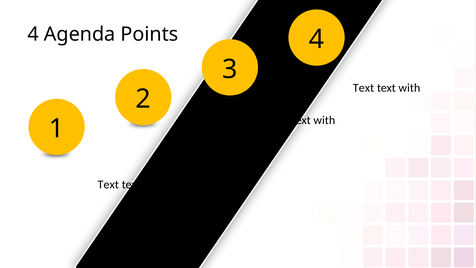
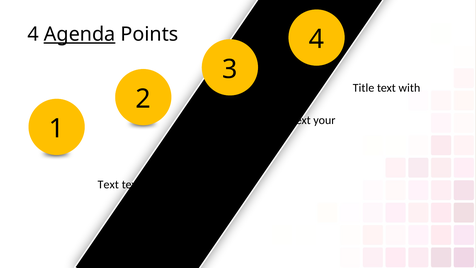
Agenda underline: none -> present (80, 34)
Text: Text -> Title (364, 88)
Your text with: with -> your (324, 120)
